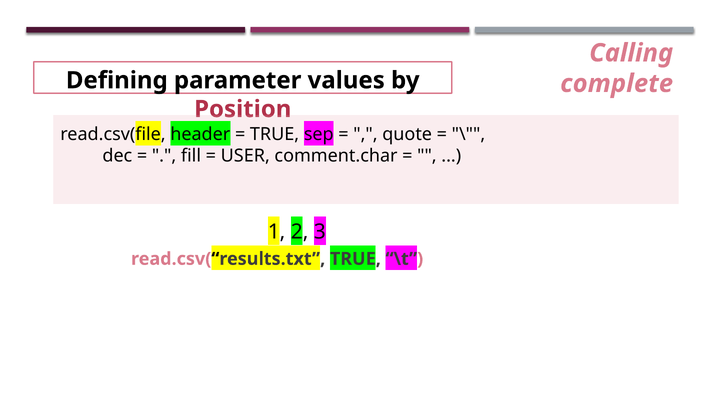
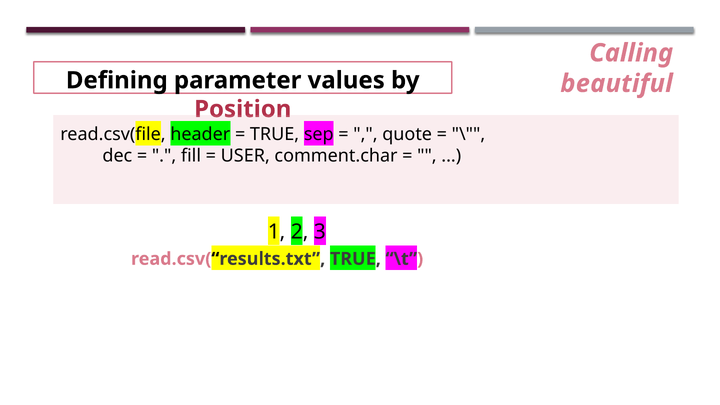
complete: complete -> beautiful (617, 84)
